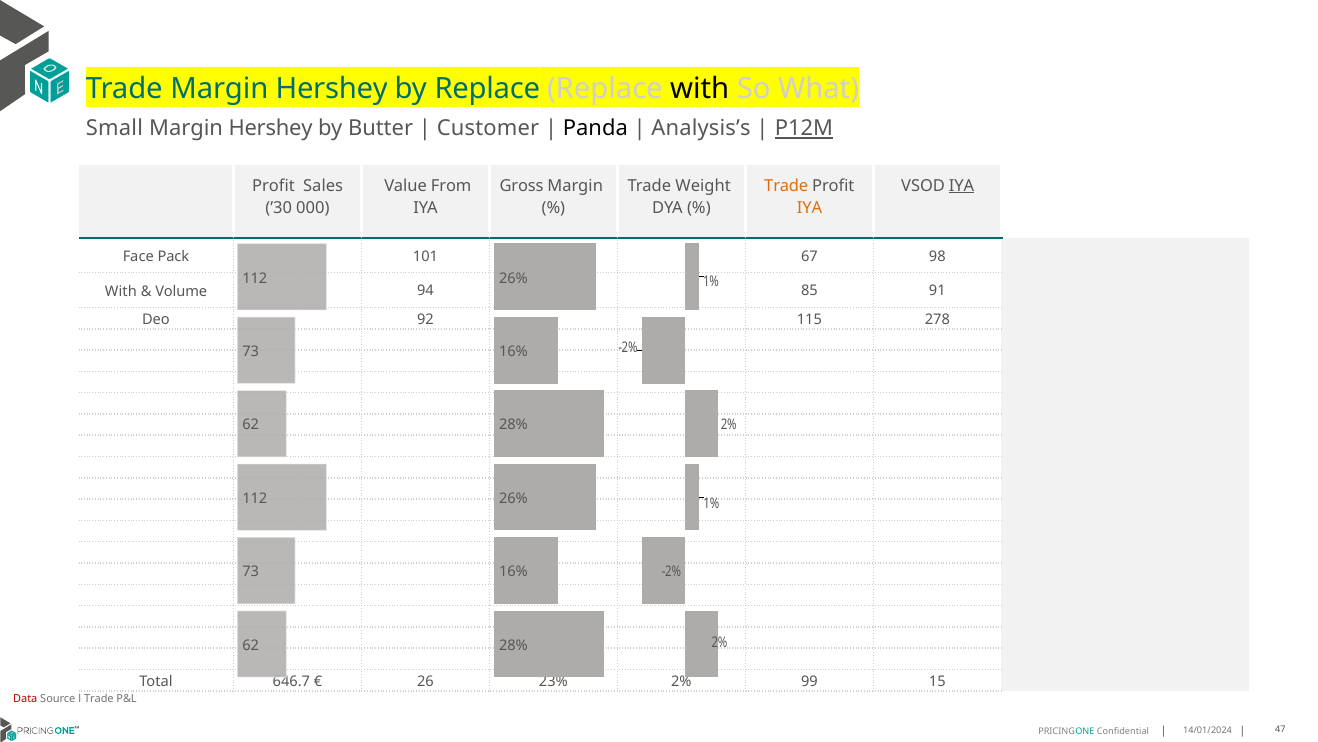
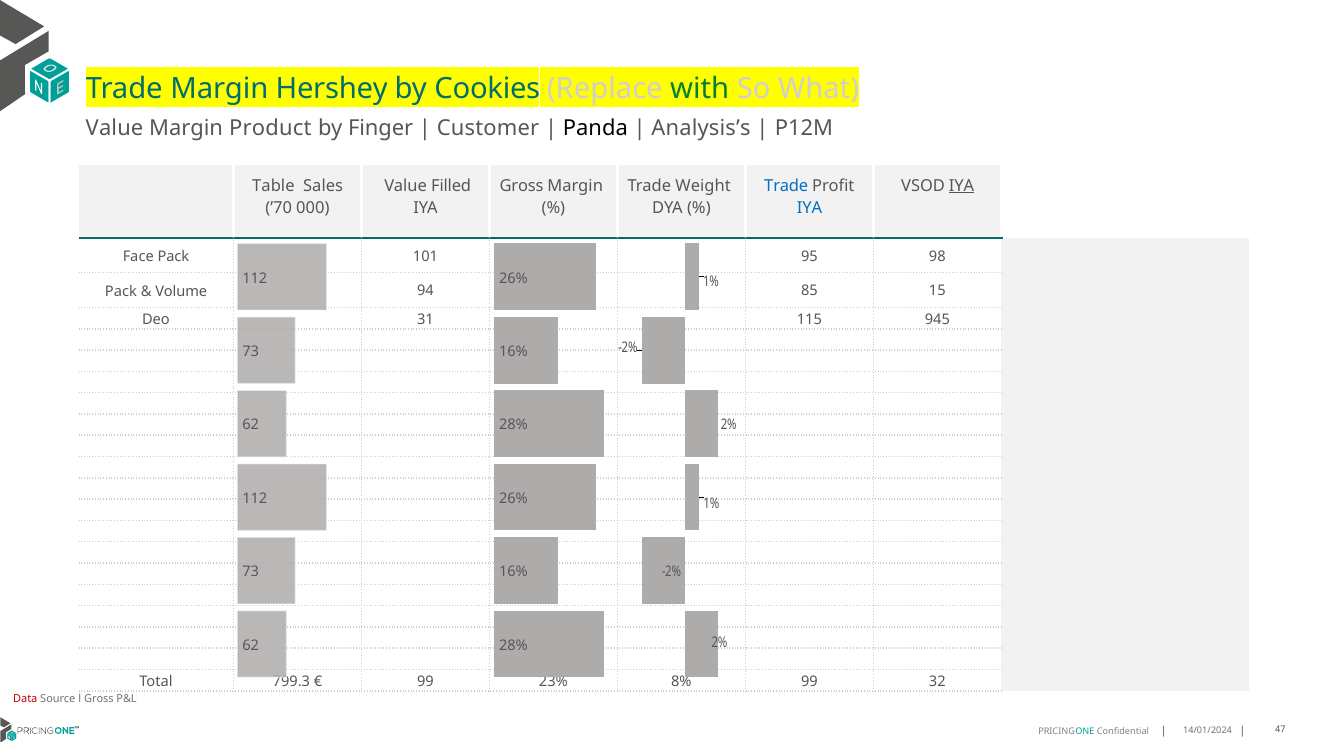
by Replace: Replace -> Cookies (487, 89)
with colour: black -> green (700, 89)
Small: Small -> Value (115, 128)
Hershey: Hershey -> Product (270, 128)
Butter: Butter -> Finger (381, 128)
P12M underline: present -> none (804, 128)
Profit: Profit -> Table (273, 186)
From: From -> Filled (451, 186)
Trade colour: orange -> blue (786, 186)
’30: ’30 -> ’70 (279, 208)
IYA colour: orange -> blue (809, 208)
67: 67 -> 95 (809, 256)
With: With -> Pack (121, 291)
91: 91 -> 15 (937, 291)
92: 92 -> 31 (426, 319)
278: 278 -> 945 (937, 319)
646.7: 646.7 -> 799.3 (291, 681)
26: 26 -> 99 (426, 681)
23% 2%: 2% -> 8% (681, 681)
15: 15 -> 32 (937, 681)
l Trade: Trade -> Gross (99, 698)
